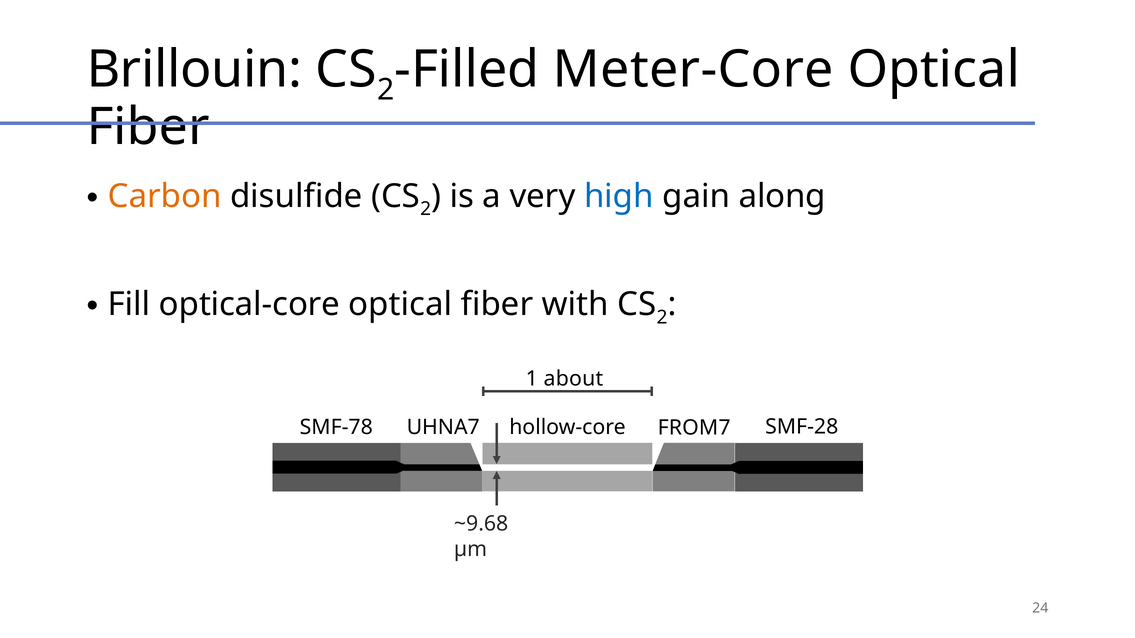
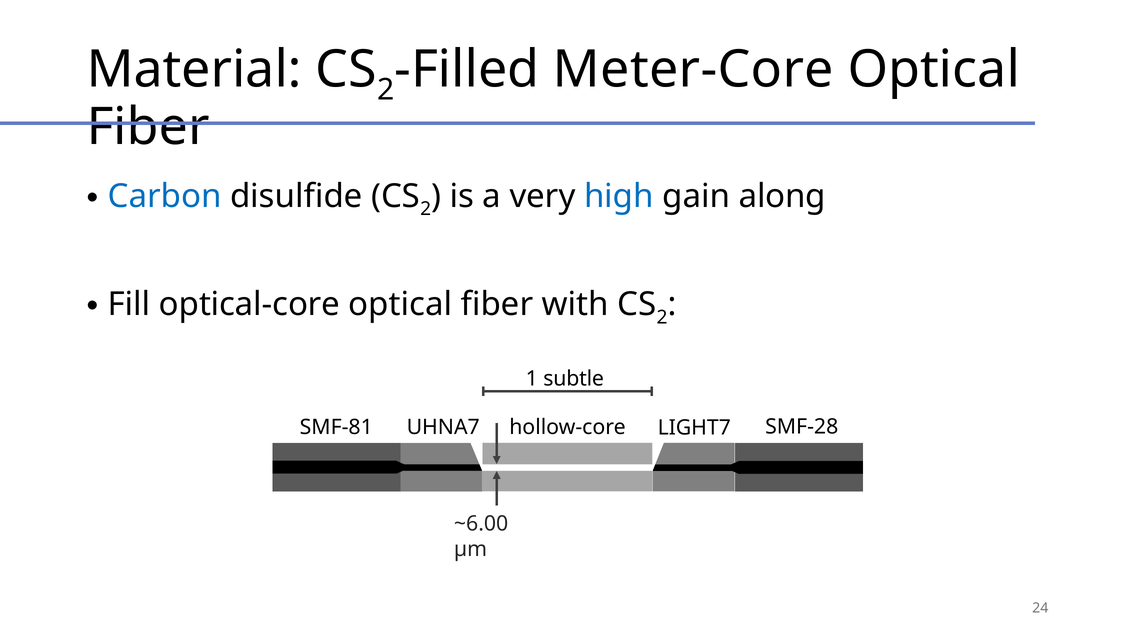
Brillouin: Brillouin -> Material (194, 70)
Carbon colour: orange -> blue (165, 196)
about: about -> subtle (574, 379)
SMF-78: SMF-78 -> SMF-81 (336, 427)
FROM7: FROM7 -> LIGHT7 (694, 428)
~9.68: ~9.68 -> ~6.00 (481, 524)
